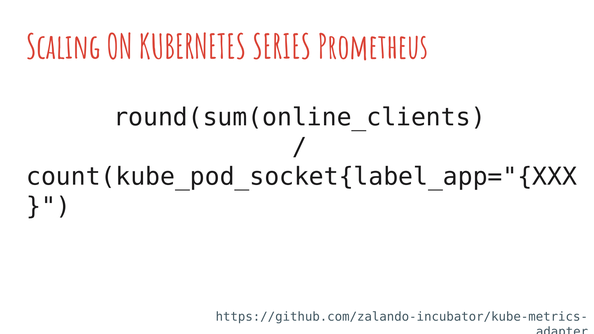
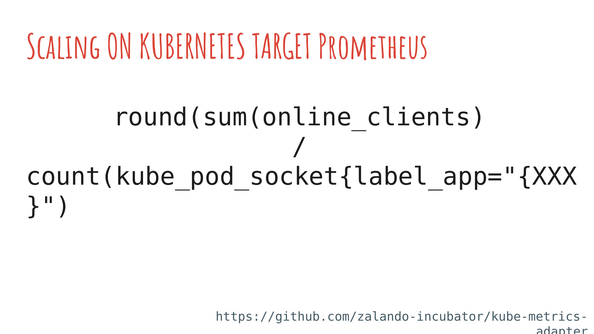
SERIES: SERIES -> TARGET (282, 48)
